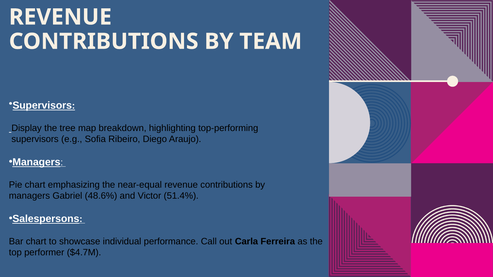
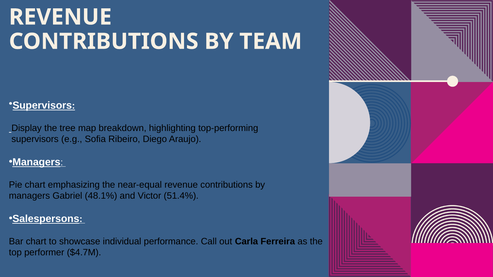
48.6%: 48.6% -> 48.1% (101, 196)
